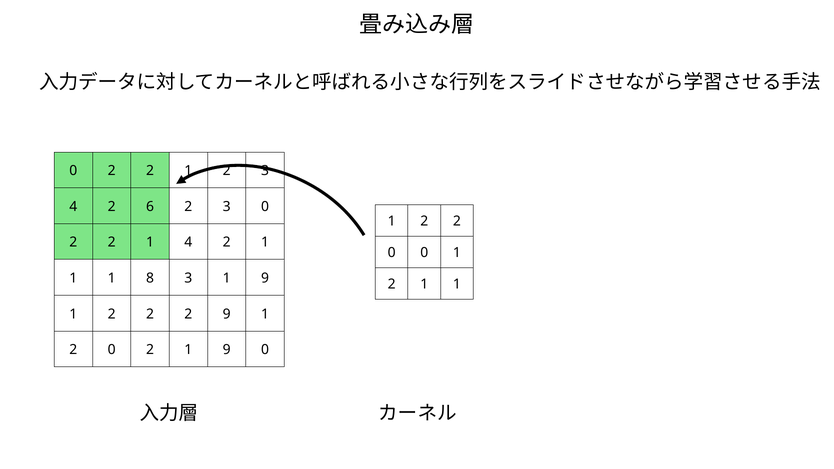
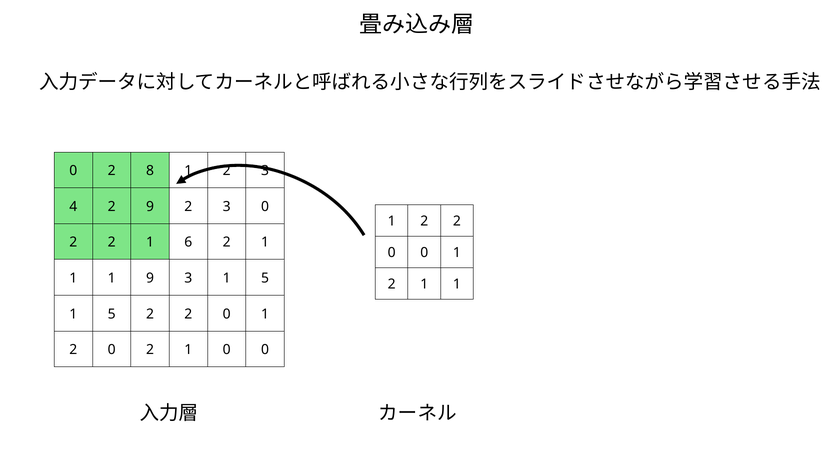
2: 2 -> 8 (150, 171)
2 6: 6 -> 9 (150, 207)
1 4: 4 -> 6 (188, 242)
1 8: 8 -> 9 (150, 278)
3 1 9: 9 -> 5 (265, 278)
2: 2 -> 5 (112, 314)
9: 9 -> 0 (227, 314)
2 1 9: 9 -> 0 (227, 350)
